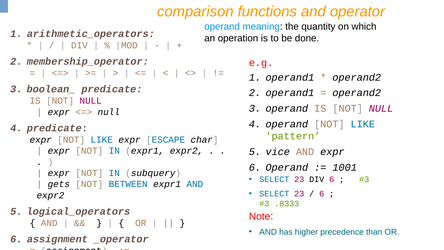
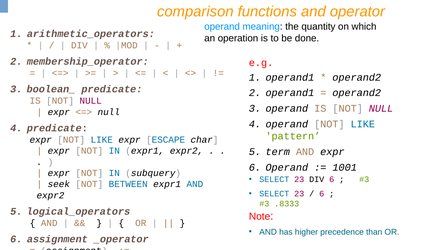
vice: vice -> term (278, 152)
gets: gets -> seek (59, 184)
